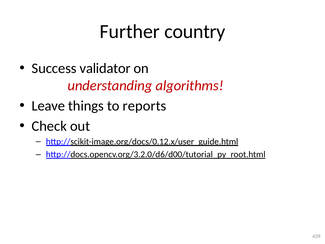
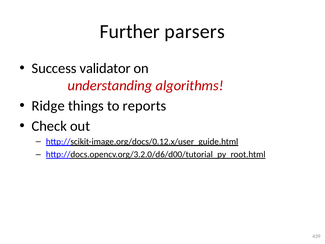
country: country -> parsers (195, 31)
Leave: Leave -> Ridge (48, 106)
